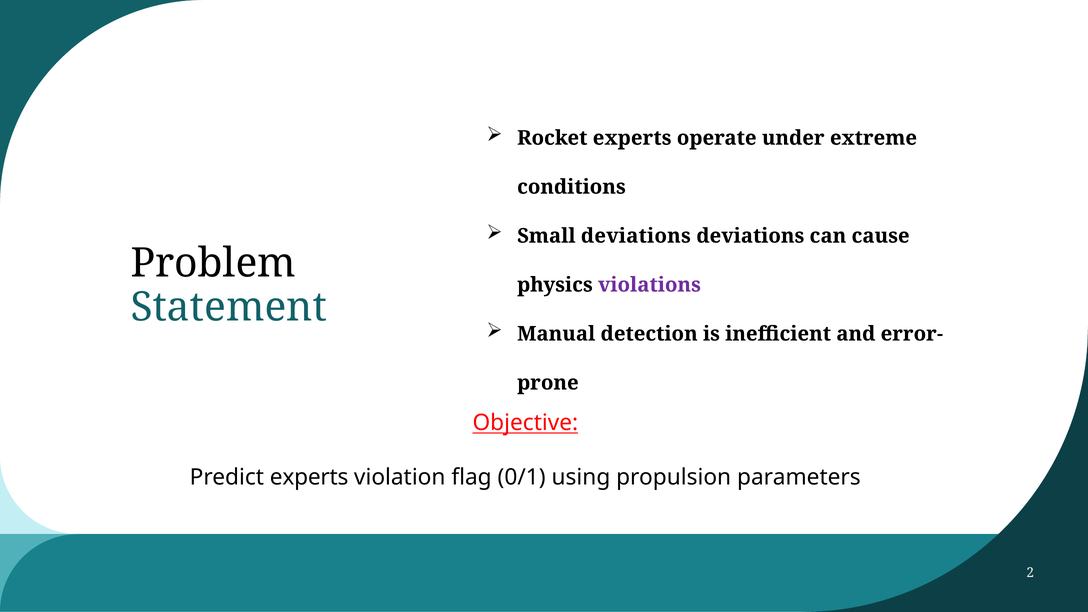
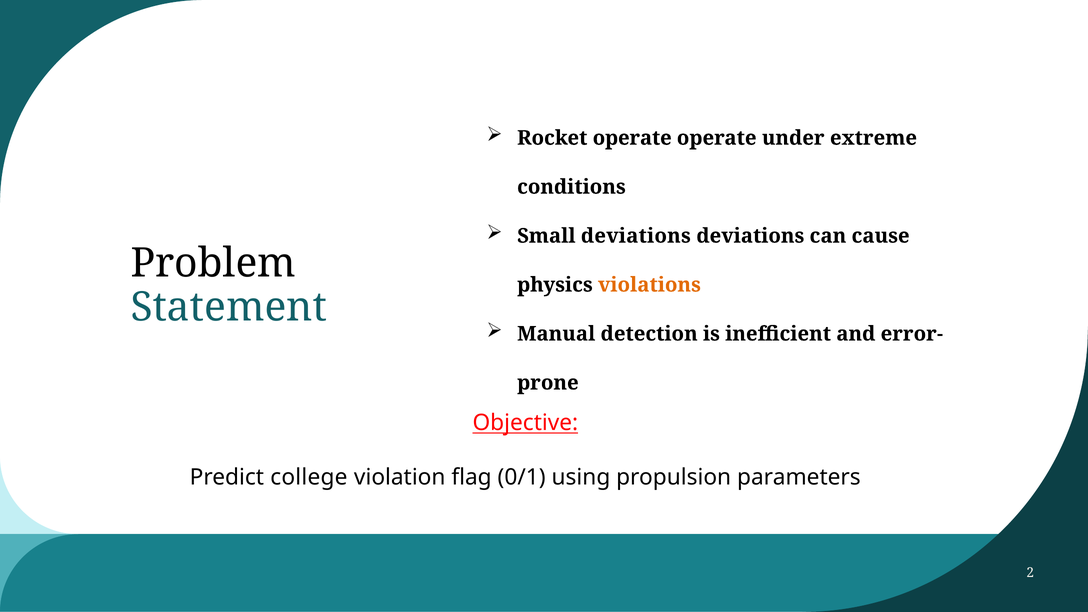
Rocket experts: experts -> operate (632, 138)
violations colour: purple -> orange (649, 285)
Predict experts: experts -> college (309, 477)
